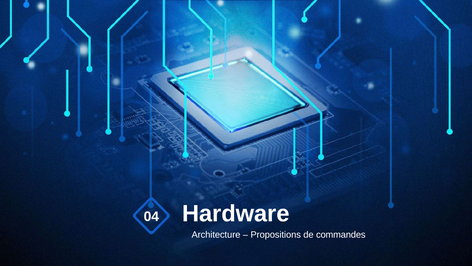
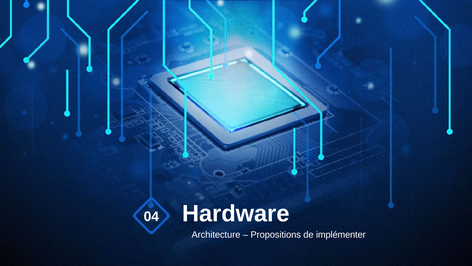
commandes: commandes -> implémenter (341, 234)
